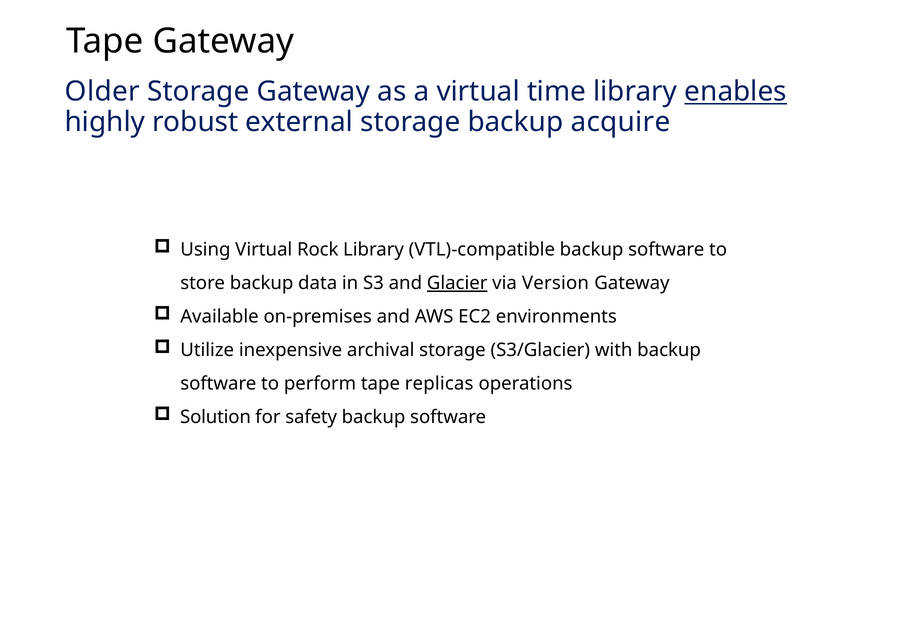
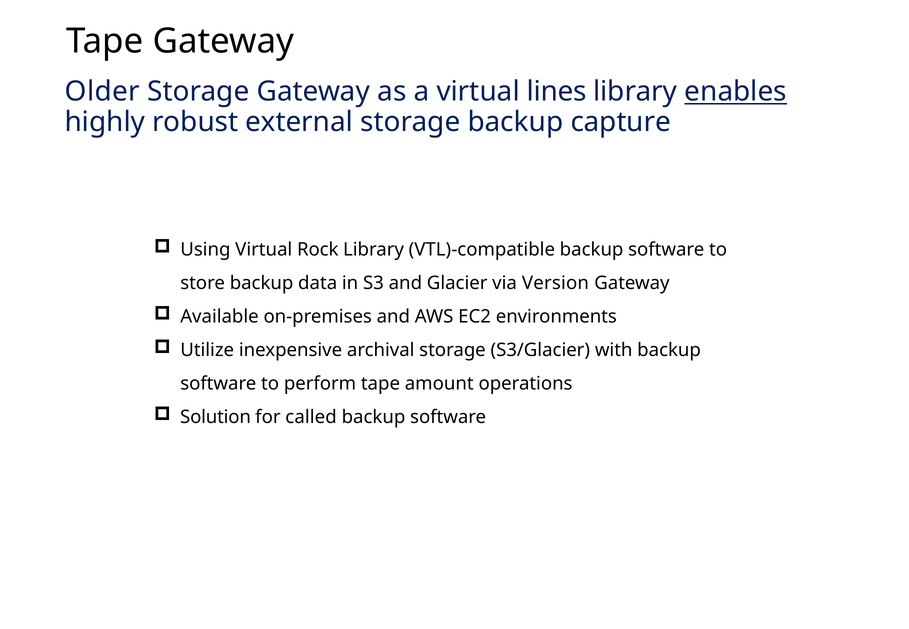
time: time -> lines (557, 92)
acquire: acquire -> capture (621, 122)
Glacier underline: present -> none (457, 283)
replicas: replicas -> amount (439, 384)
safety: safety -> called (311, 418)
